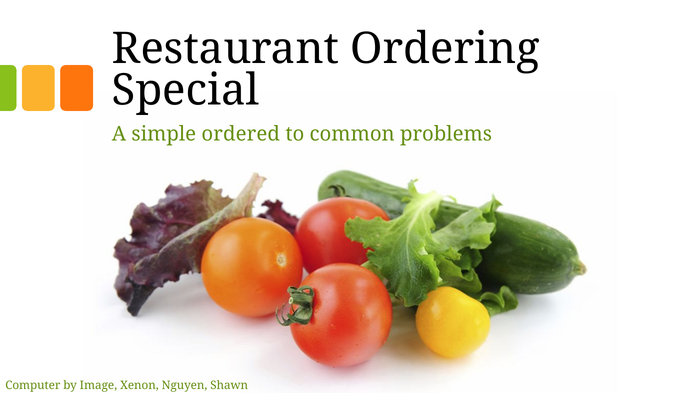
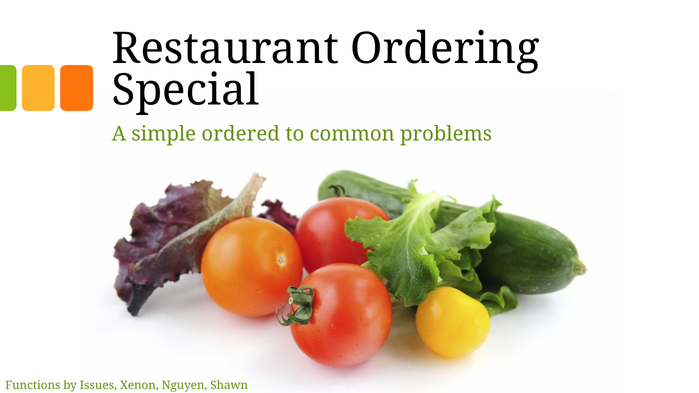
Computer: Computer -> Functions (33, 385)
Image: Image -> Issues (98, 385)
